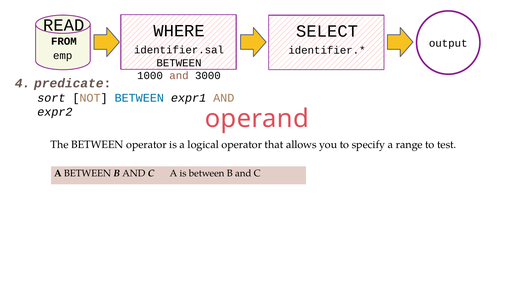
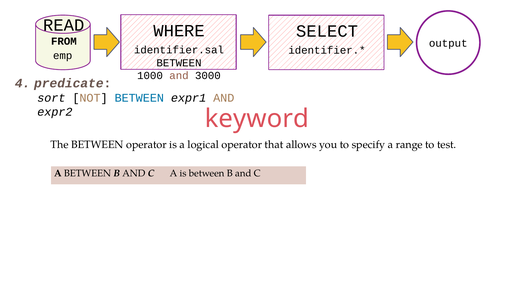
operand: operand -> keyword (257, 119)
